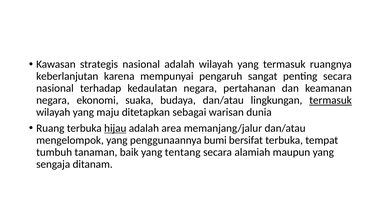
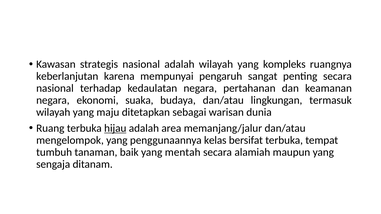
yang termasuk: termasuk -> kompleks (284, 64)
termasuk underline: present -> none (331, 100)
bumi: bumi -> kelas (215, 140)
tentang: tentang -> mentah (183, 152)
